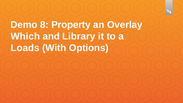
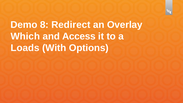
Property: Property -> Redirect (71, 25)
Library: Library -> Access (79, 36)
